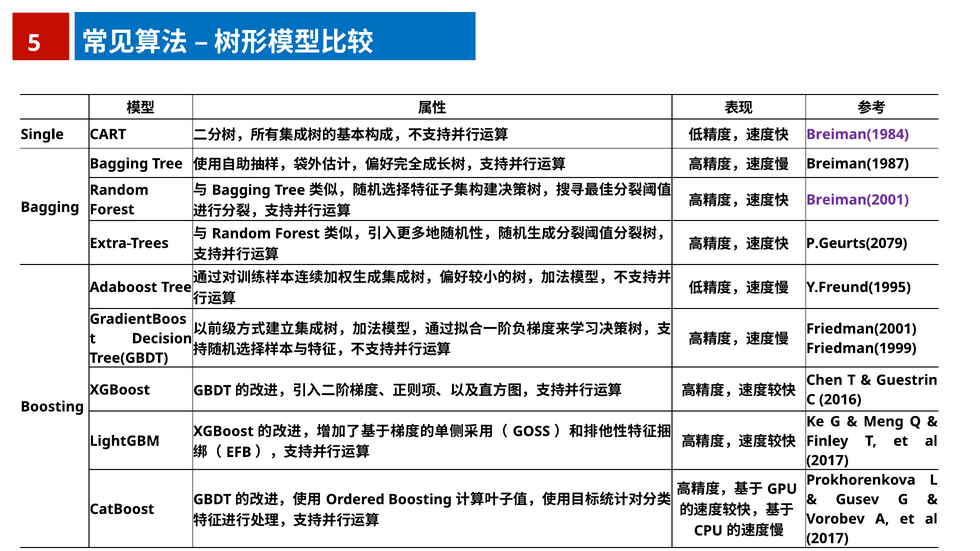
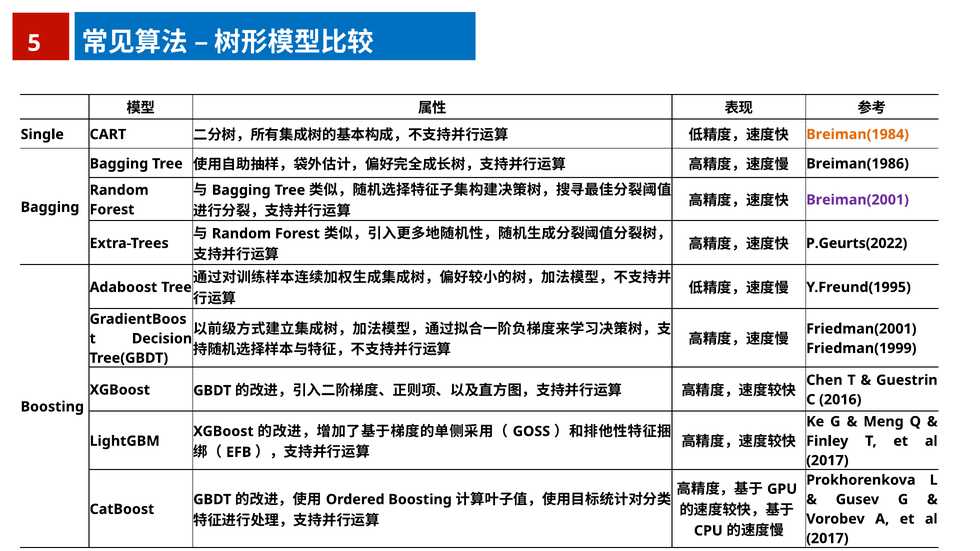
Breiman(1984 colour: purple -> orange (858, 134)
Breiman(1987: Breiman(1987 -> Breiman(1986 (858, 164)
P.Geurts(2079: P.Geurts(2079 -> P.Geurts(2022 (857, 243)
